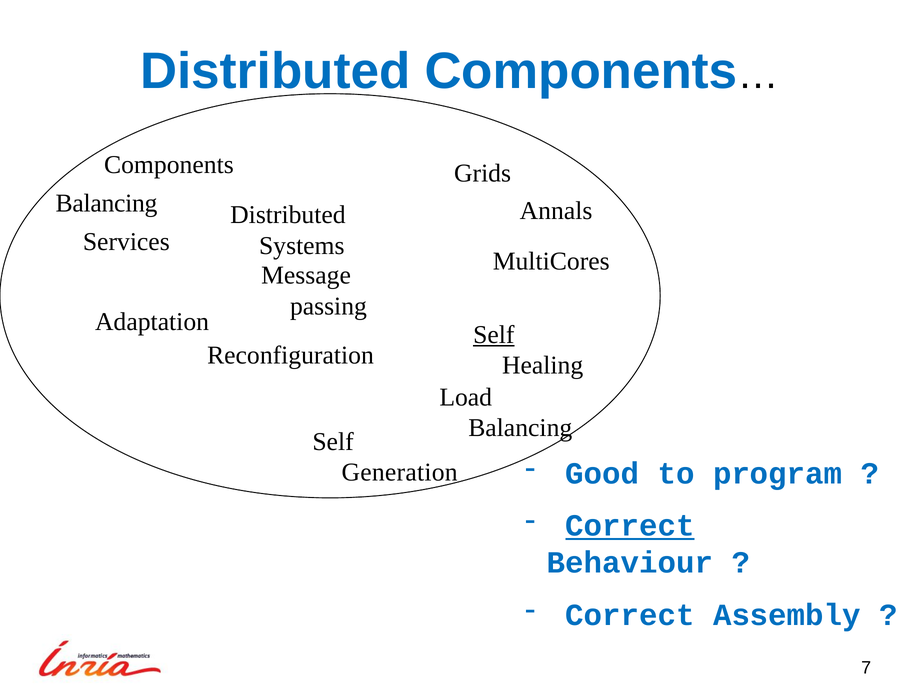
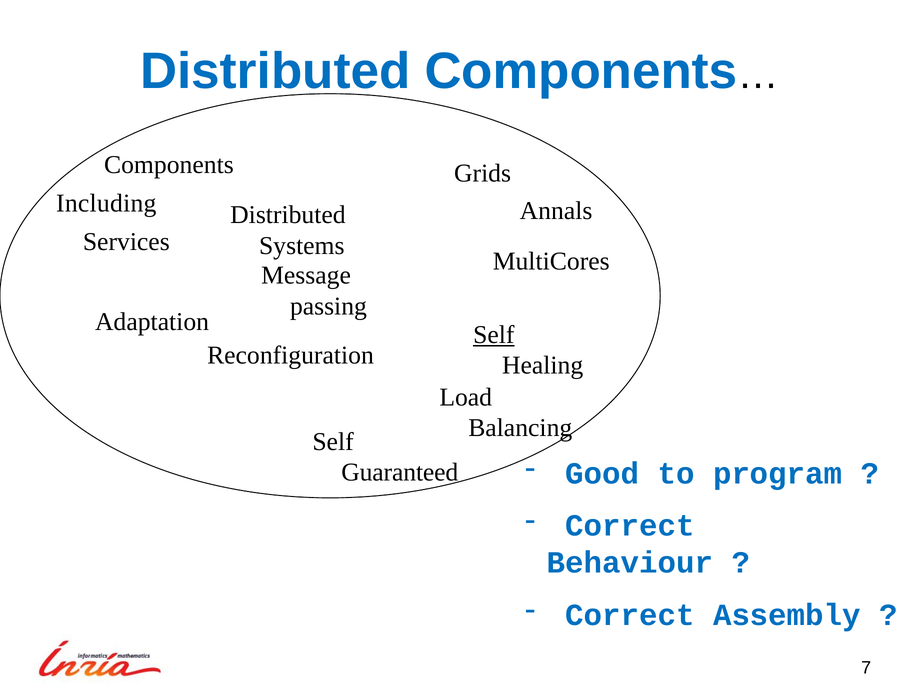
Balancing: Balancing -> Including (106, 203)
Generation: Generation -> Guaranteed (400, 473)
Correct underline: present -> none (630, 526)
